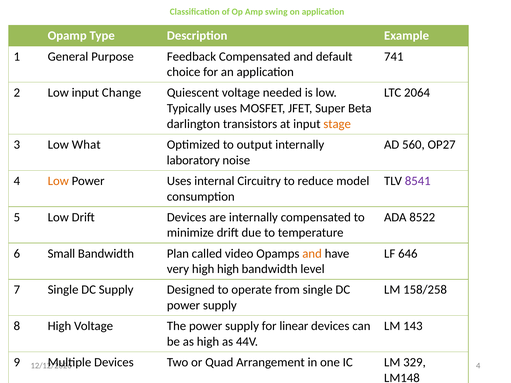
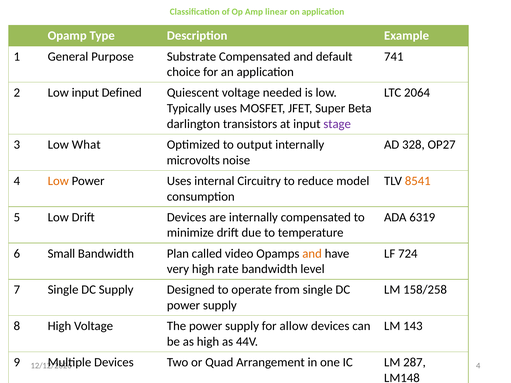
swing: swing -> linear (276, 12)
Feedback: Feedback -> Substrate (192, 57)
Change: Change -> Defined (122, 93)
stage colour: orange -> purple (337, 124)
560: 560 -> 328 (413, 145)
laboratory: laboratory -> microvolts (193, 160)
8541 colour: purple -> orange (418, 181)
8522: 8522 -> 6319 (422, 217)
646: 646 -> 724 (408, 254)
high high: high -> rate (228, 269)
linear: linear -> allow (294, 326)
329: 329 -> 287 (415, 363)
